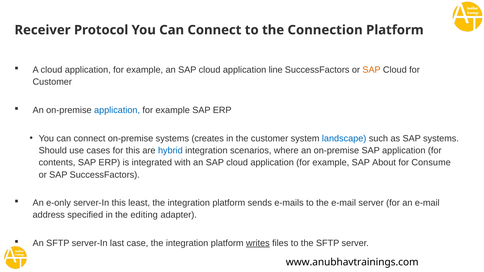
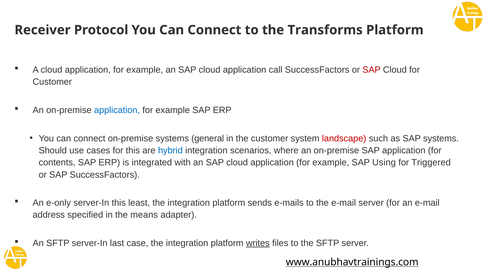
Connection: Connection -> Transforms (325, 30)
line: line -> call (276, 70)
SAP colour: orange -> red (372, 70)
creates: creates -> general (208, 139)
landscape colour: blue -> red (344, 139)
About: About -> Using (384, 163)
Consume: Consume -> Triggered (431, 163)
editing: editing -> means (144, 215)
www.anubhavtrainings.com underline: none -> present (352, 262)
